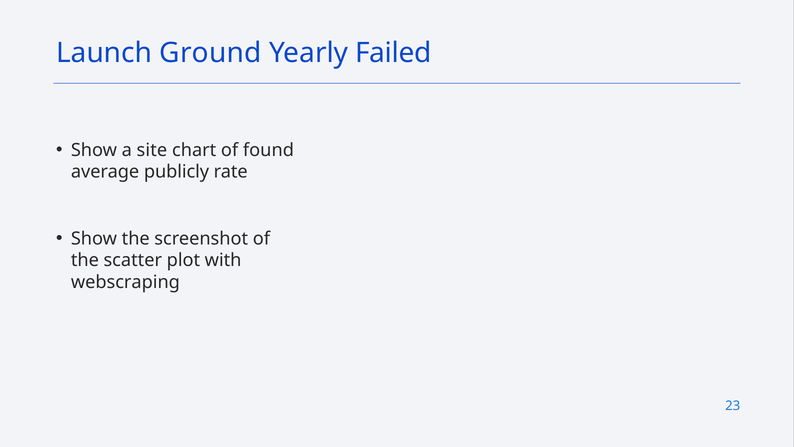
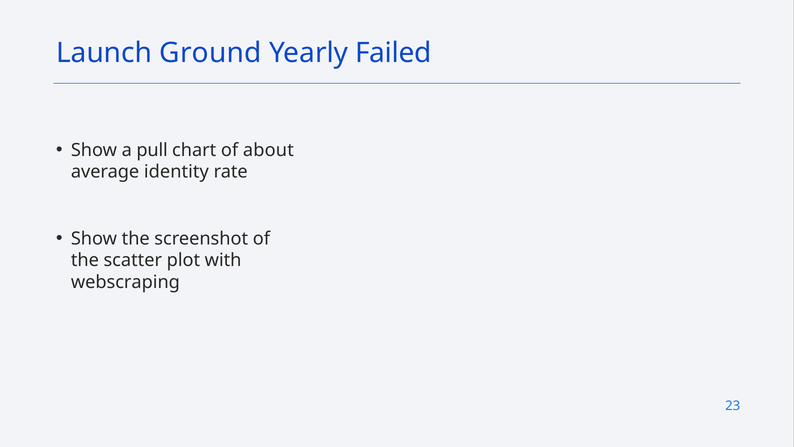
site: site -> pull (152, 150)
found: found -> about (268, 150)
publicly: publicly -> identity (176, 172)
